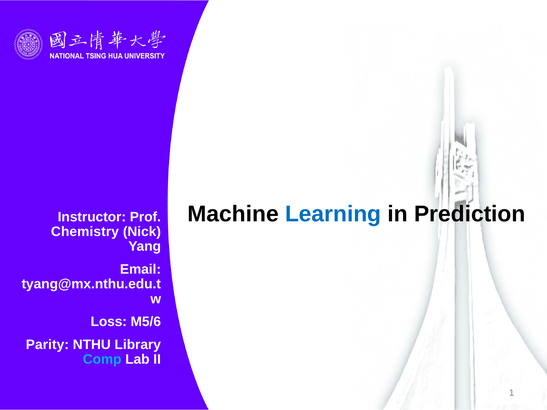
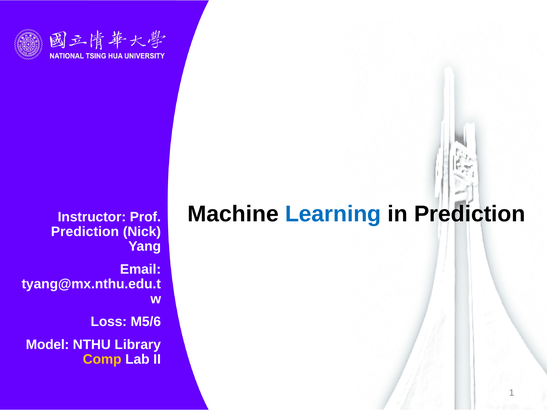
Chemistry: Chemistry -> Prediction (85, 232)
Parity: Parity -> Model (47, 345)
Comp colour: light blue -> yellow (102, 360)
